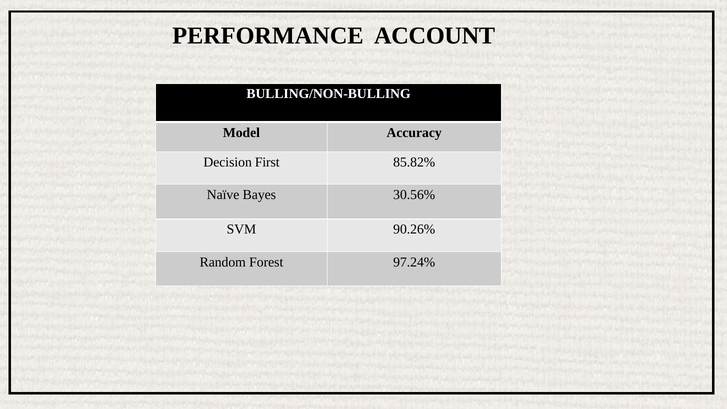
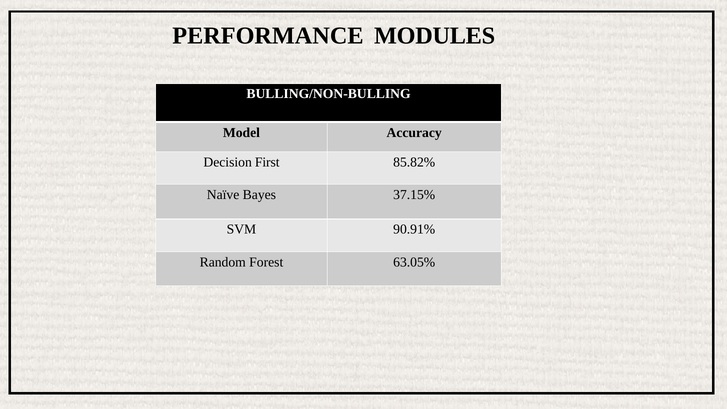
ACCOUNT: ACCOUNT -> MODULES (435, 36)
30.56%: 30.56% -> 37.15% (414, 195)
90.26%: 90.26% -> 90.91% (414, 229)
97.24%: 97.24% -> 63.05% (414, 262)
